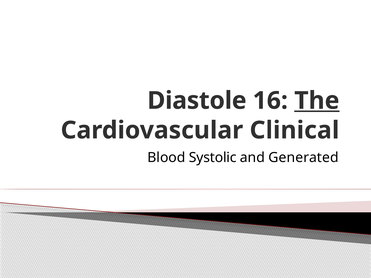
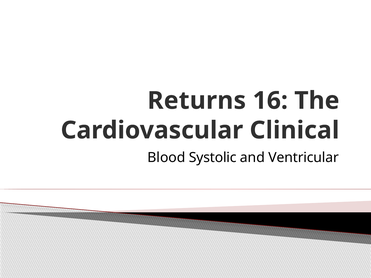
Diastole: Diastole -> Returns (197, 101)
The underline: present -> none (317, 101)
Generated: Generated -> Ventricular (304, 158)
